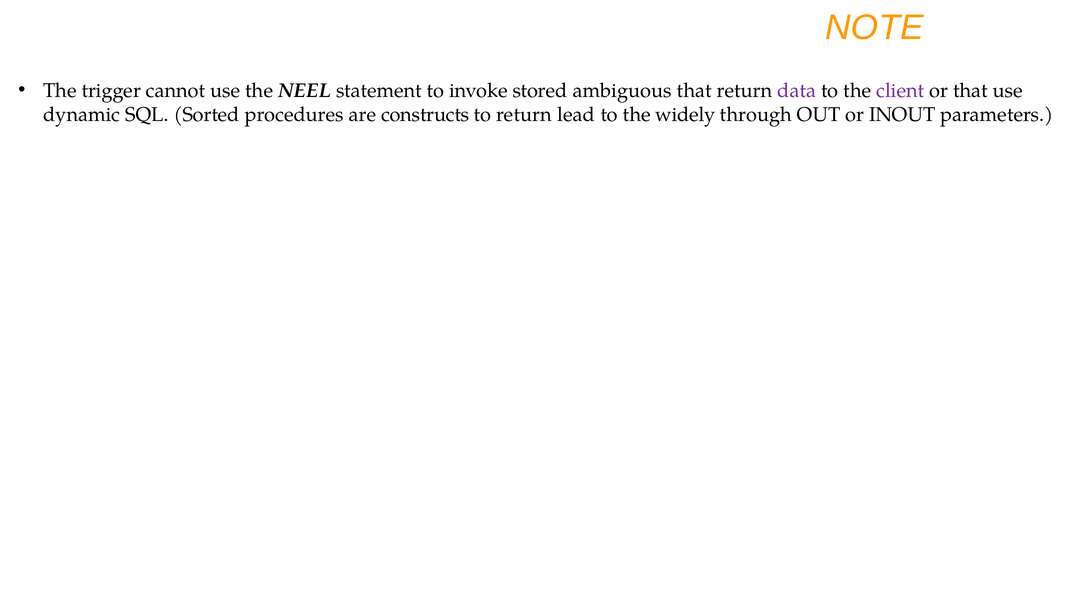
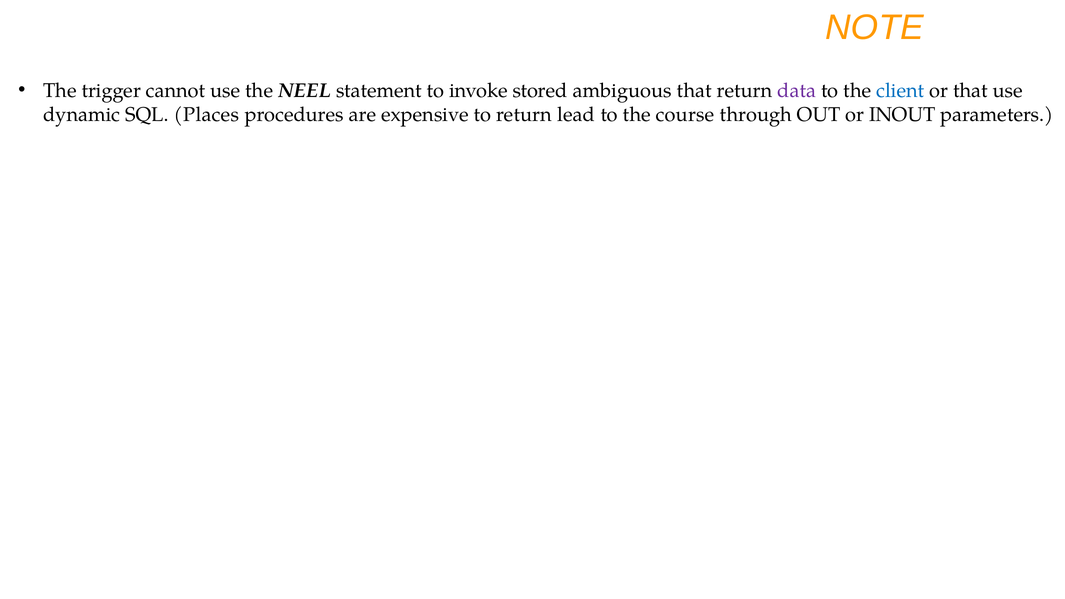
client colour: purple -> blue (900, 90)
Sorted: Sorted -> Places (206, 114)
constructs: constructs -> expensive (425, 114)
widely: widely -> course (685, 114)
